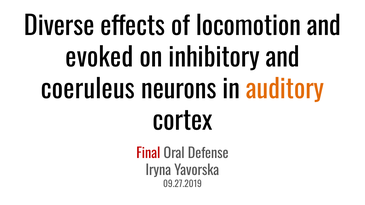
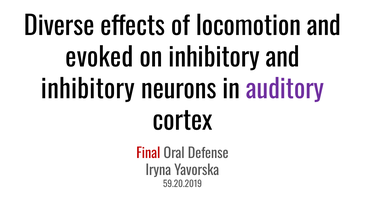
coeruleus: coeruleus -> inhibitory (88, 90)
auditory colour: orange -> purple (285, 90)
09.27.2019: 09.27.2019 -> 59.20.2019 (182, 184)
